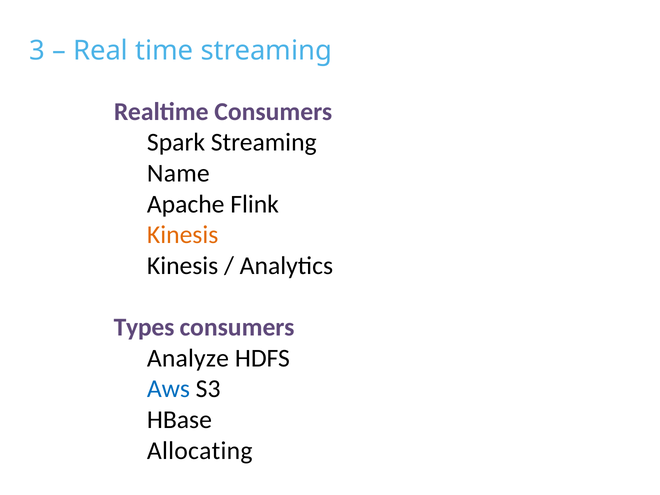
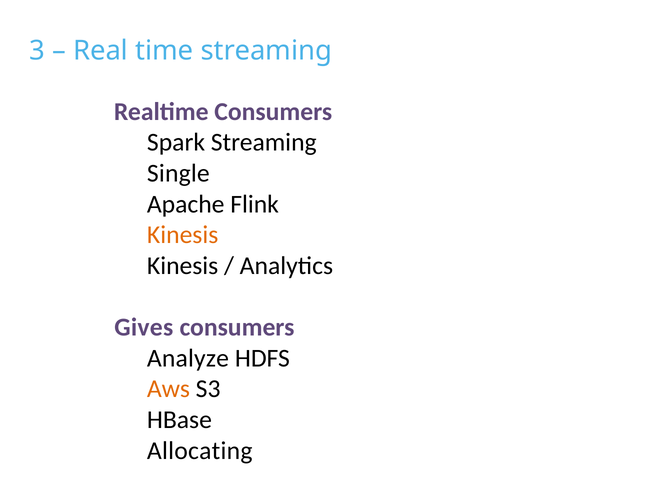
Name: Name -> Single (178, 173)
Types: Types -> Gives (144, 327)
Aws colour: blue -> orange (169, 389)
